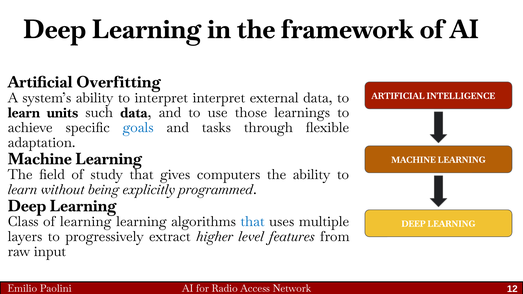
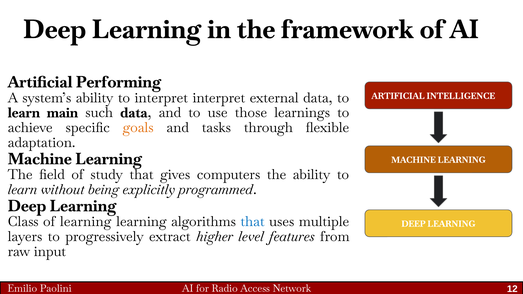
Overfitting: Overfitting -> Performing (119, 82)
units: units -> main (62, 113)
goals colour: blue -> orange (138, 128)
